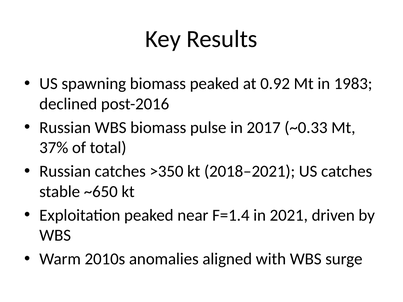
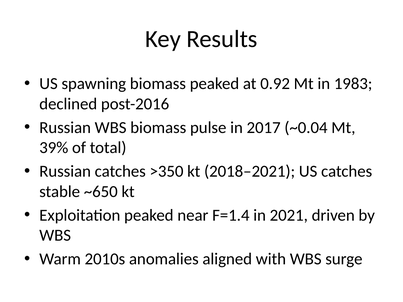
~0.33: ~0.33 -> ~0.04 (306, 128)
37%: 37% -> 39% (54, 148)
